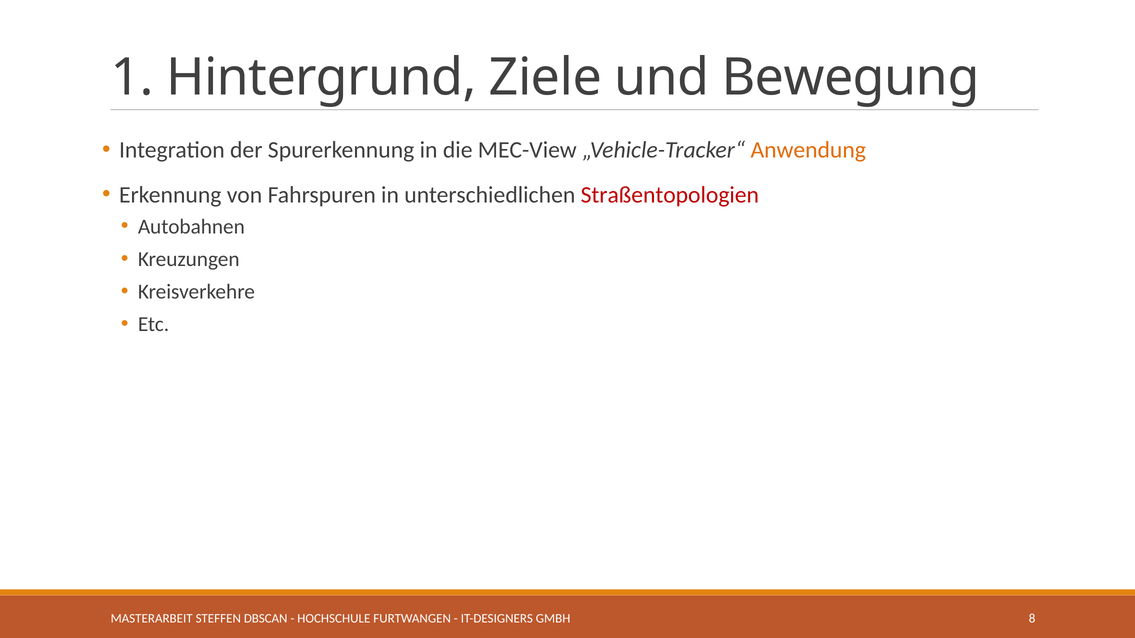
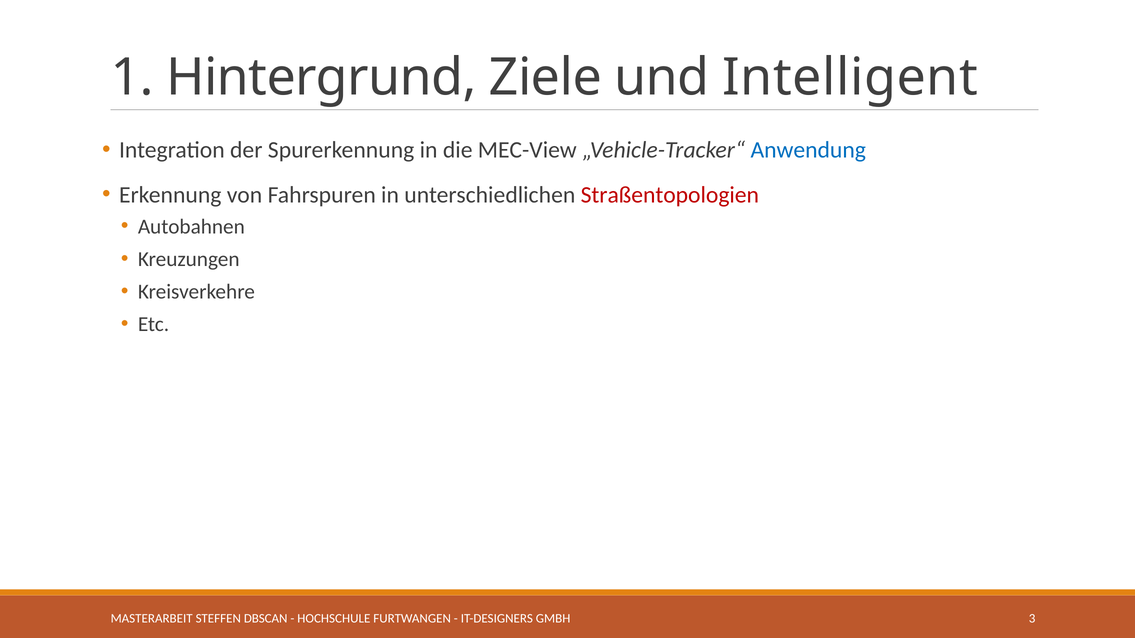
Bewegung: Bewegung -> Intelligent (850, 78)
Anwendung colour: orange -> blue (808, 150)
8: 8 -> 3 (1032, 619)
